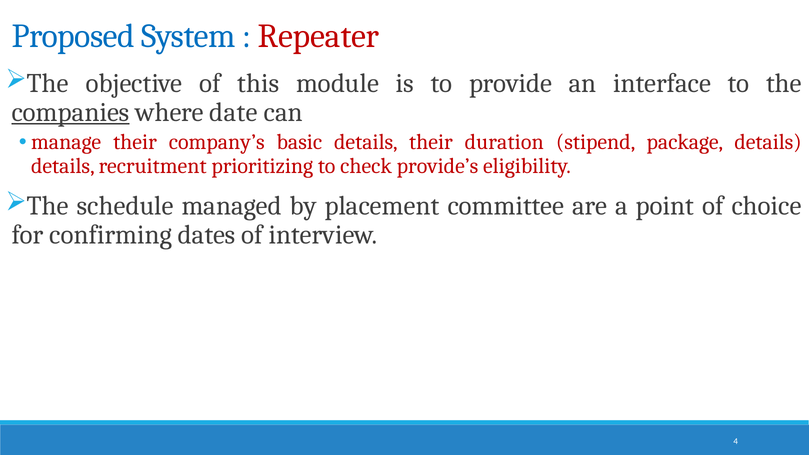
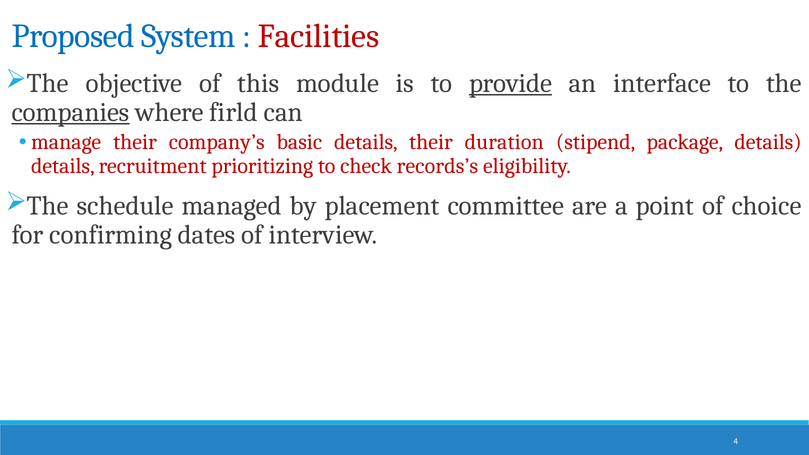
Repeater: Repeater -> Facilities (319, 36)
provide underline: none -> present (511, 83)
date: date -> firld (234, 112)
provide’s: provide’s -> records’s (437, 166)
